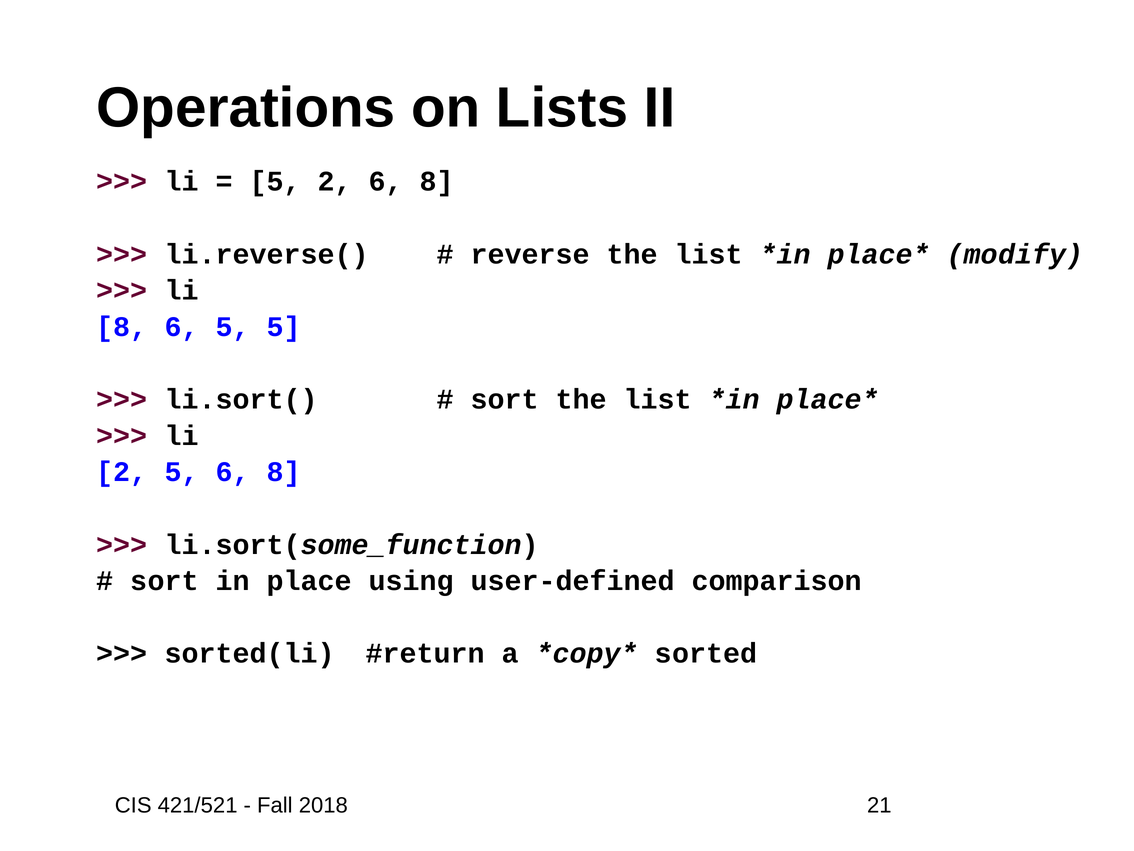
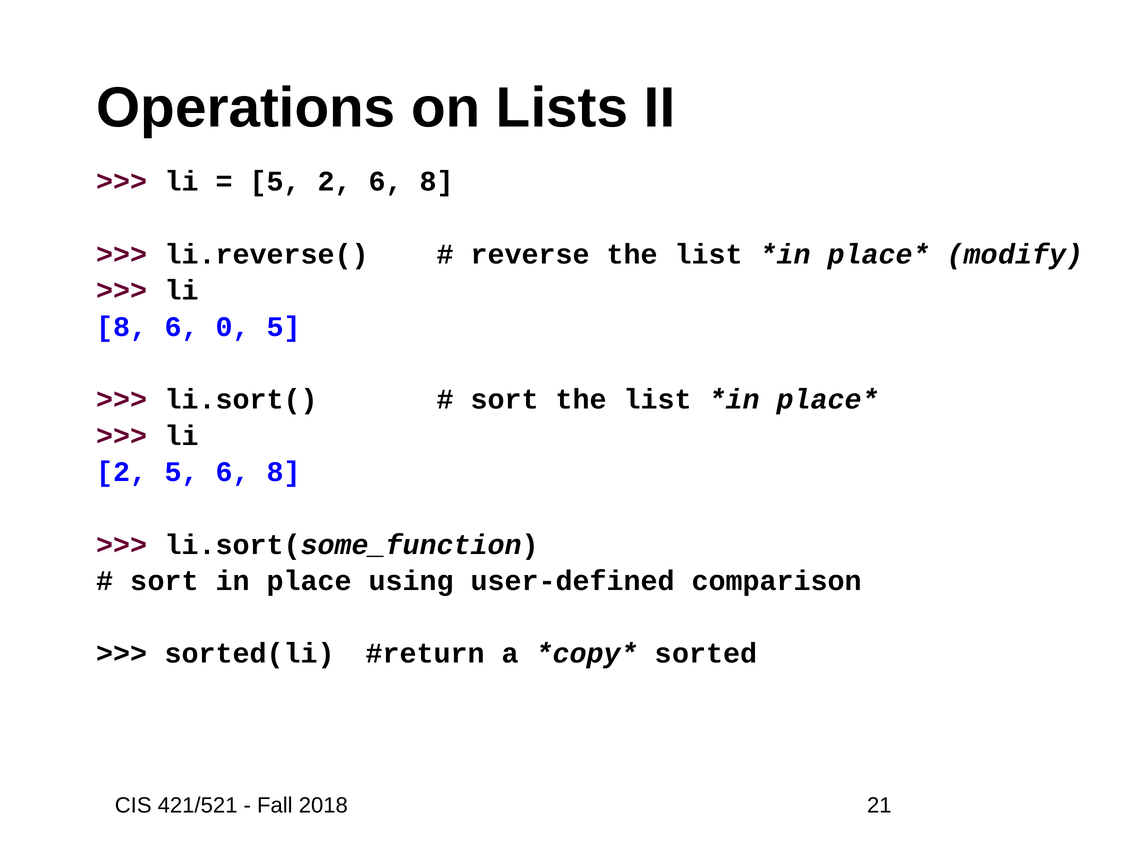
6 5: 5 -> 0 (233, 327)
